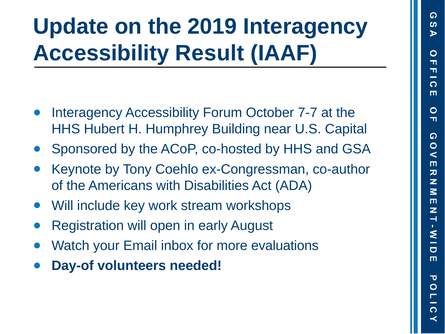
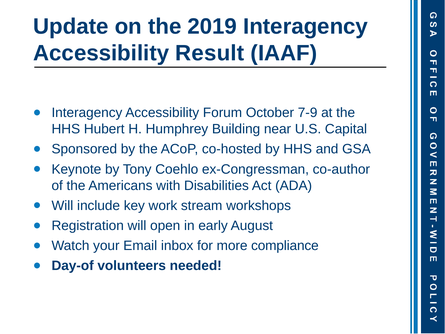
7-7: 7-7 -> 7-9 (308, 113)
evaluations: evaluations -> compliance (285, 245)
